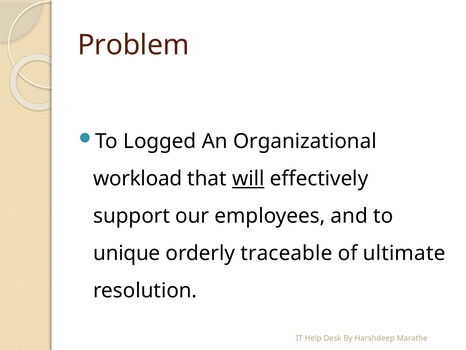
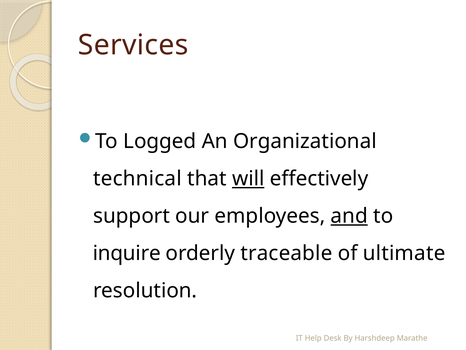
Problem: Problem -> Services (133, 45)
workload: workload -> technical (137, 178)
and underline: none -> present (349, 216)
unique: unique -> inquire (127, 253)
